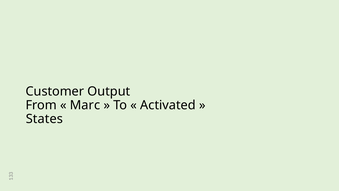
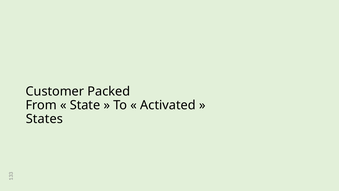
Output: Output -> Packed (109, 91)
Marc: Marc -> State (85, 105)
